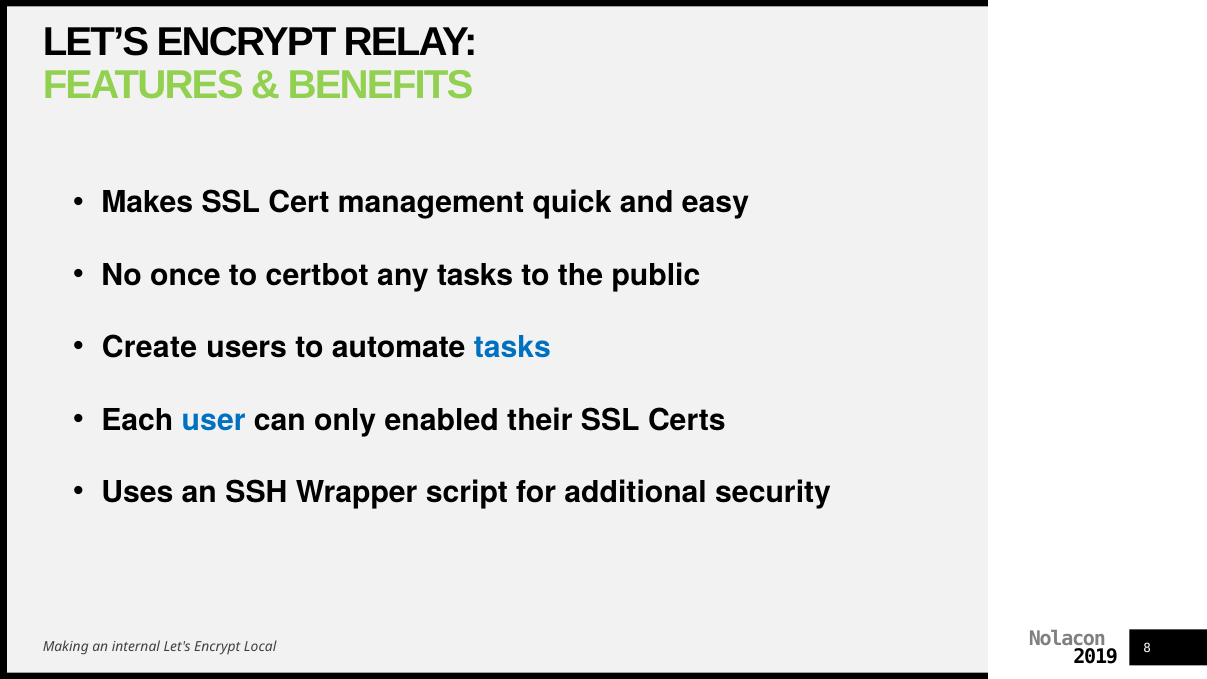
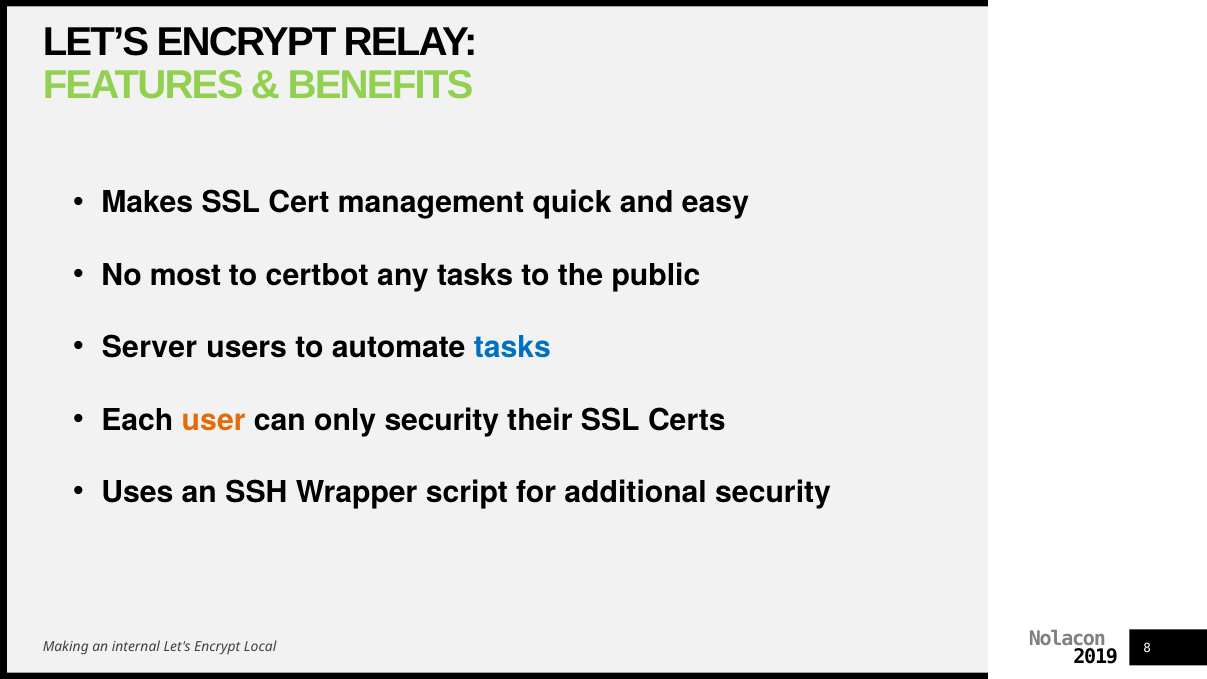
once: once -> most (186, 275)
Create: Create -> Server (149, 348)
user colour: blue -> orange (214, 420)
only enabled: enabled -> security (442, 420)
